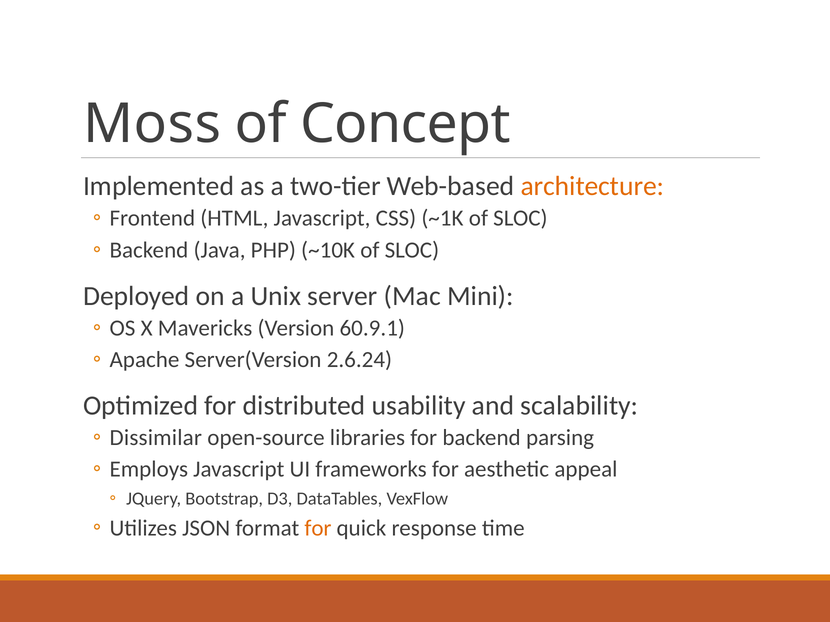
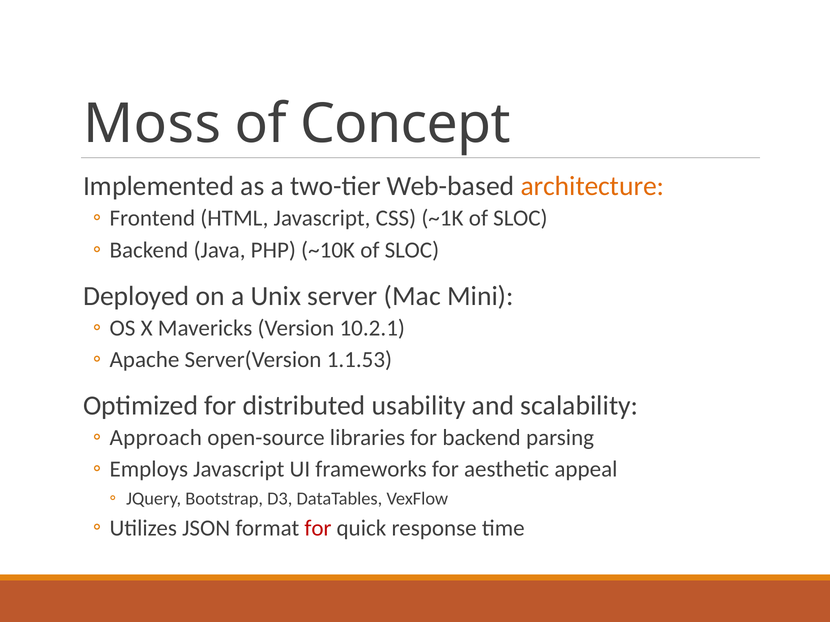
60.9.1: 60.9.1 -> 10.2.1 (372, 328)
2.6.24: 2.6.24 -> 1.1.53 (359, 360)
Dissimilar: Dissimilar -> Approach (156, 438)
for colour: orange -> red (318, 528)
